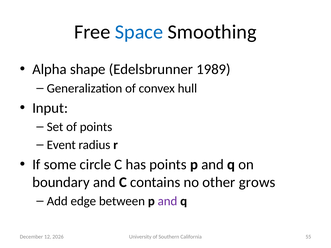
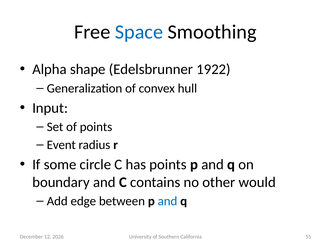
1989: 1989 -> 1922 (214, 69)
grows: grows -> would (257, 182)
and colour: purple -> blue (167, 201)
